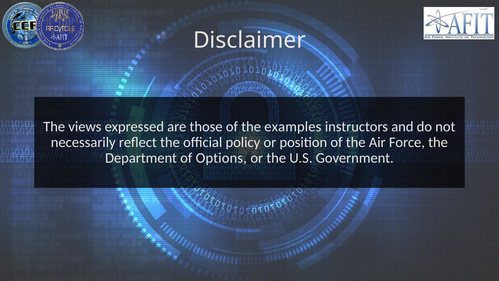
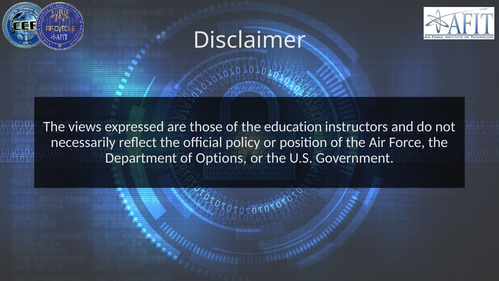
examples: examples -> education (293, 126)
